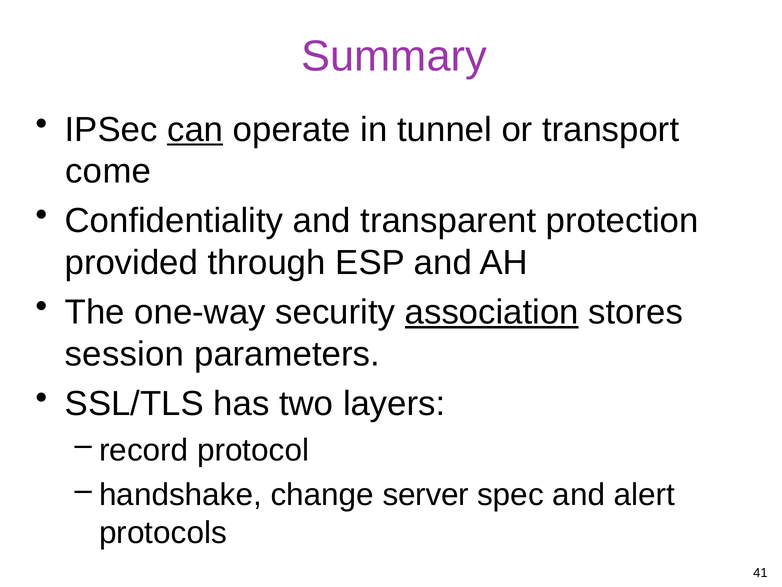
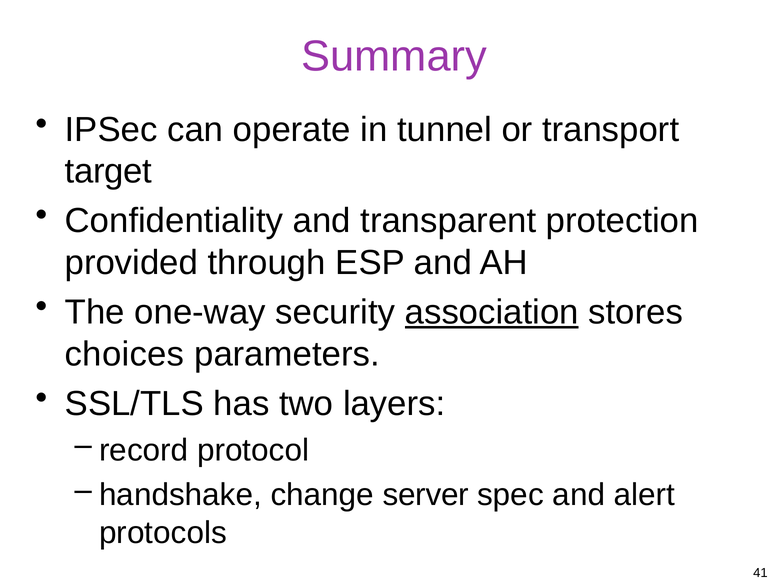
can underline: present -> none (195, 130)
come: come -> target (108, 171)
session: session -> choices (125, 354)
